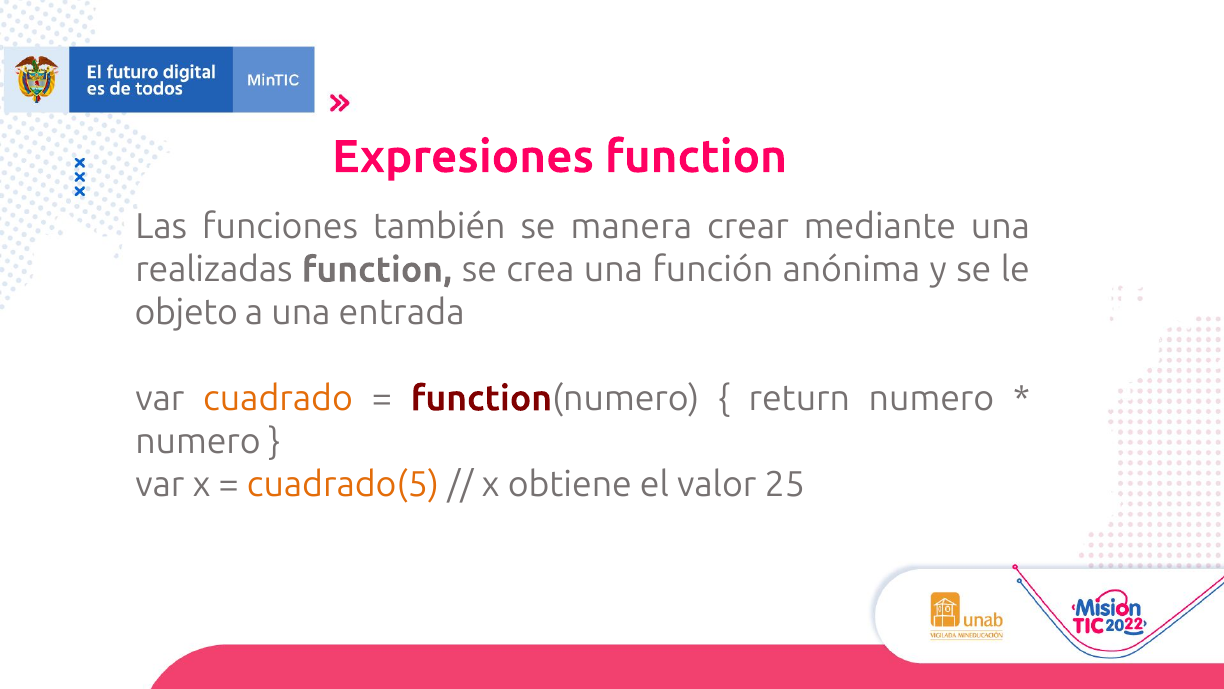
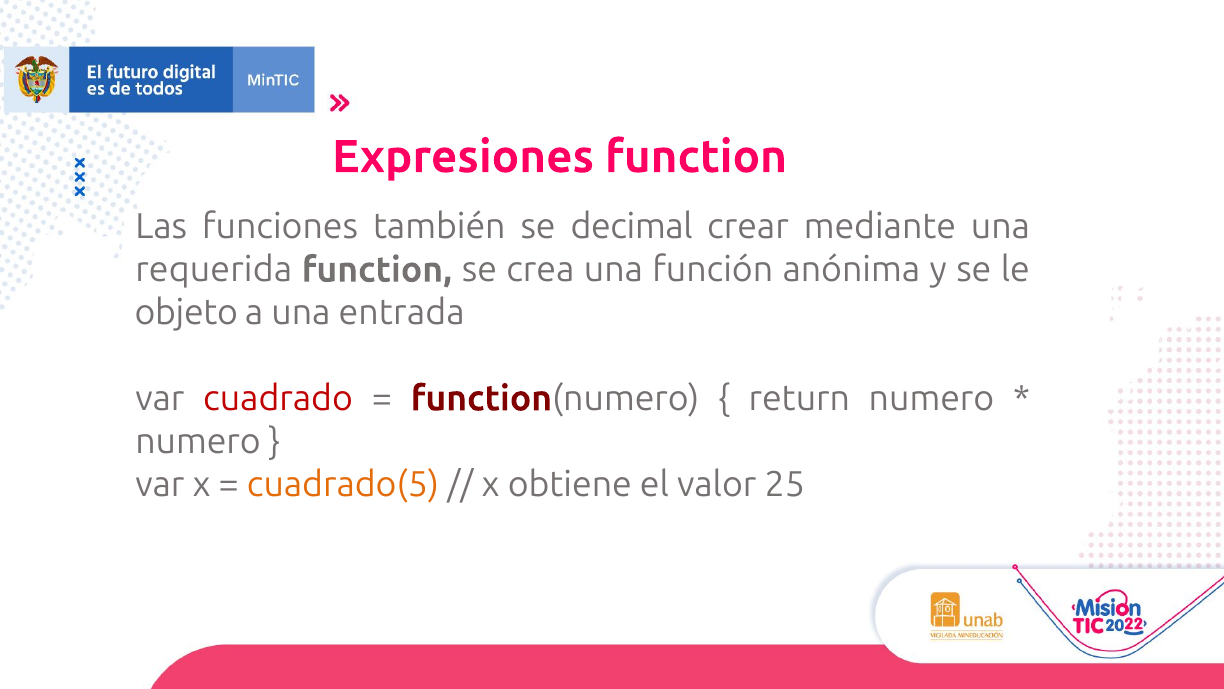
manera: manera -> decimal (632, 227)
realizadas: realizadas -> requerida (214, 270)
cuadrado colour: orange -> red (278, 398)
